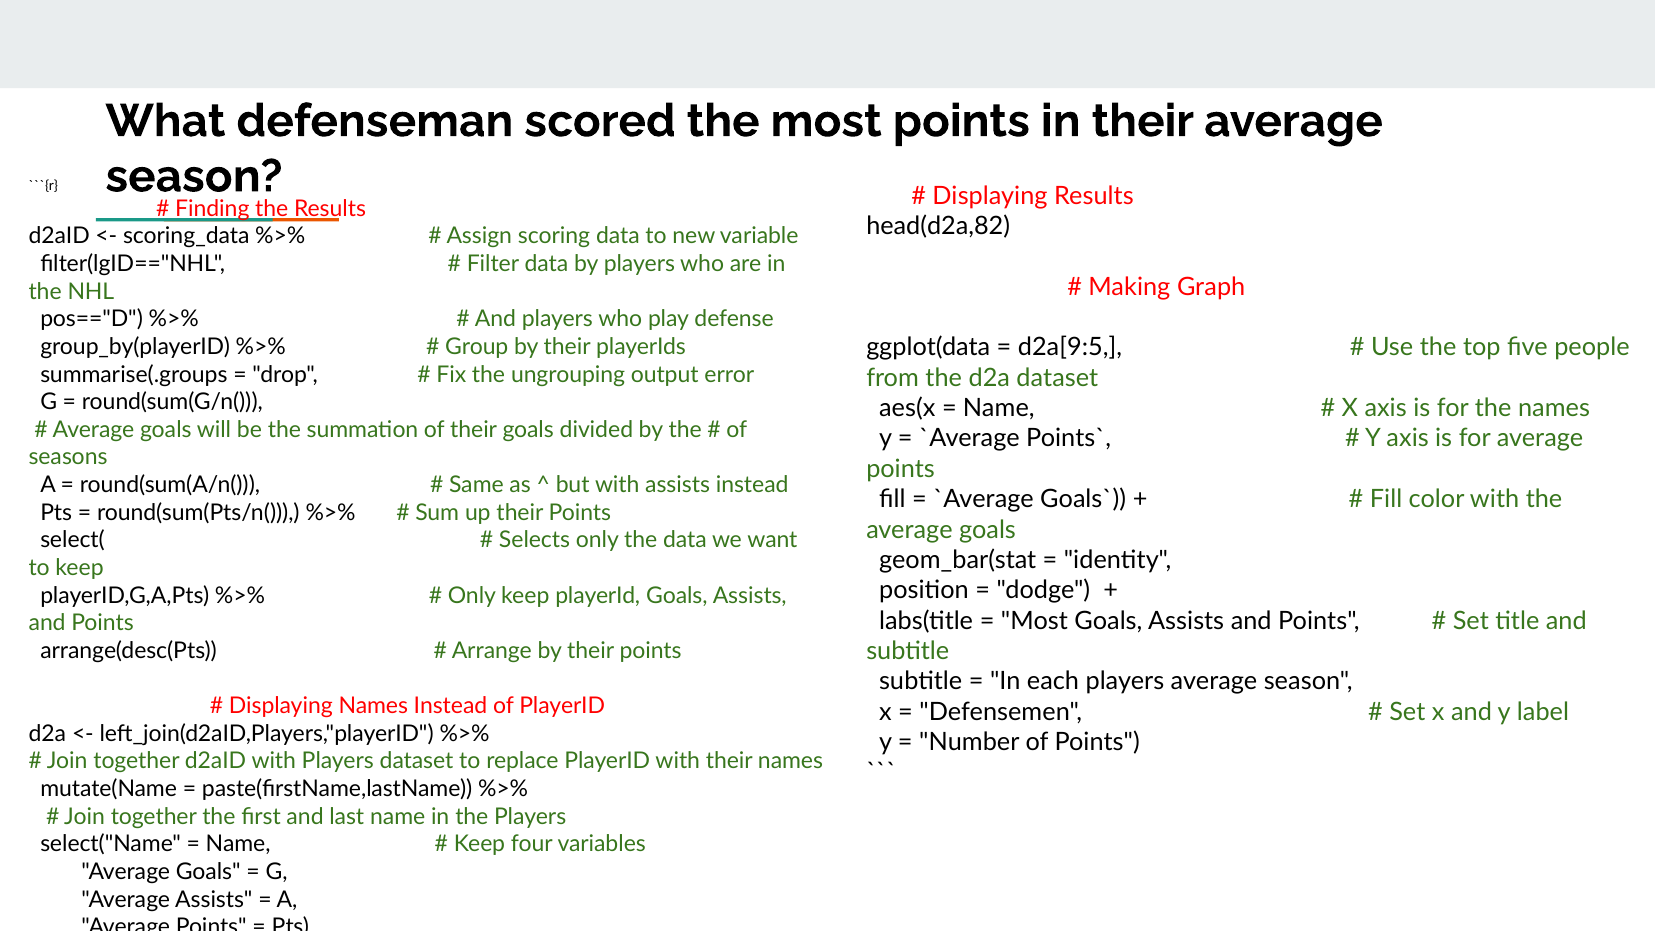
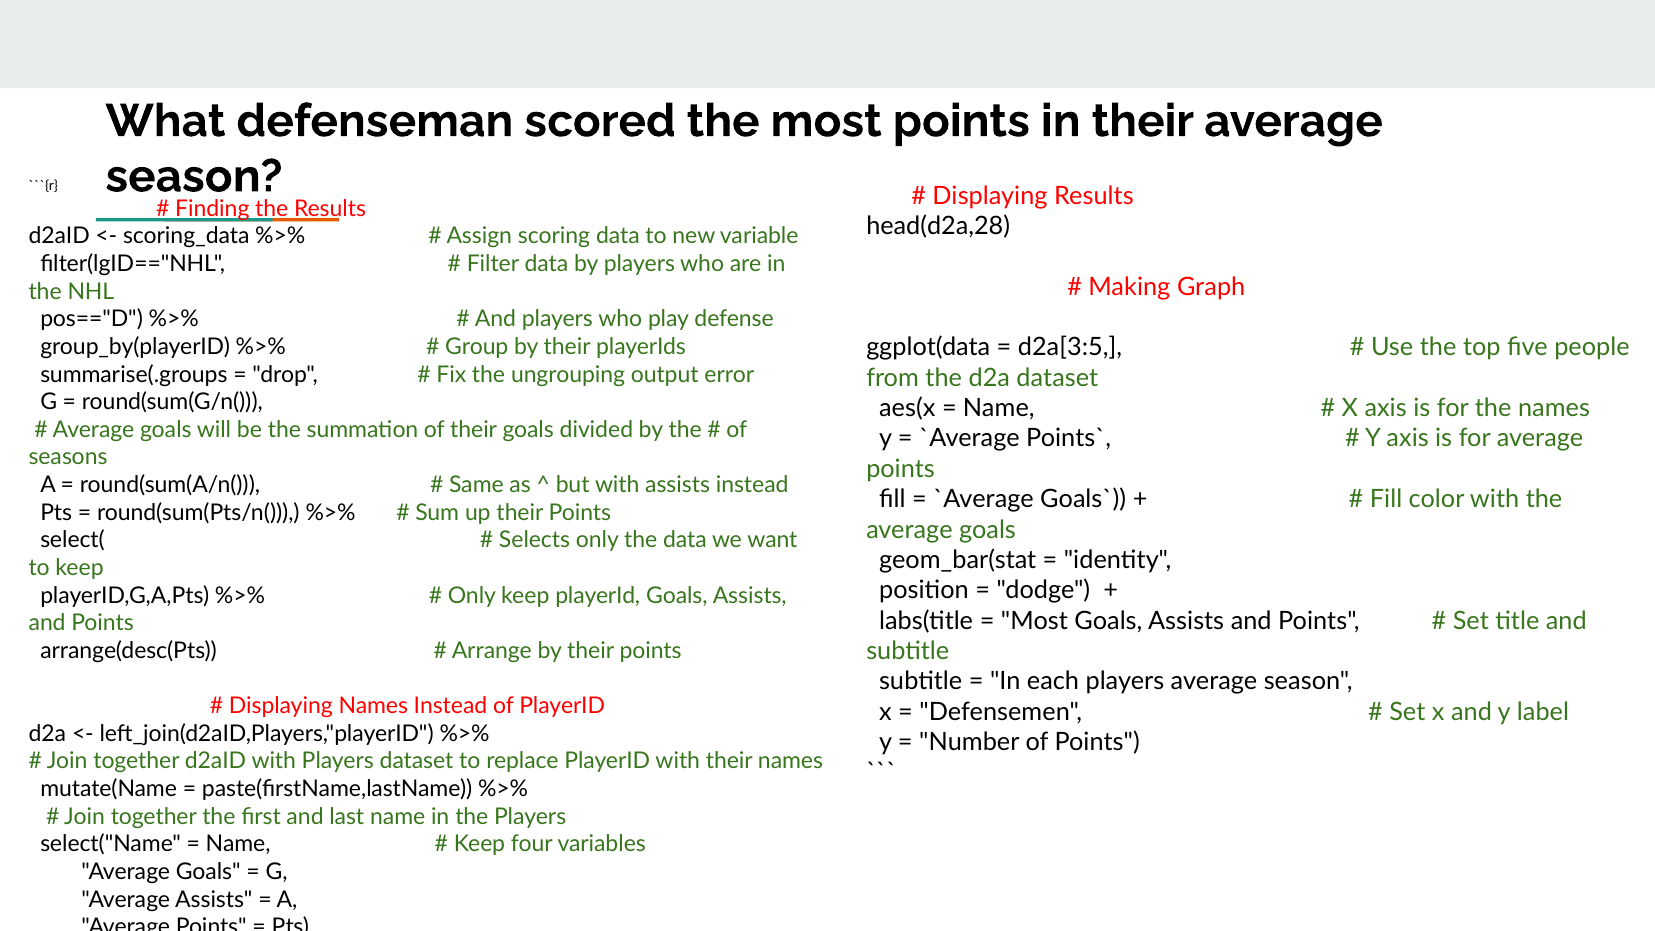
head(d2a,82: head(d2a,82 -> head(d2a,28 (938, 226)
d2a[9:5: d2a[9:5 -> d2a[3:5 (1070, 347)
